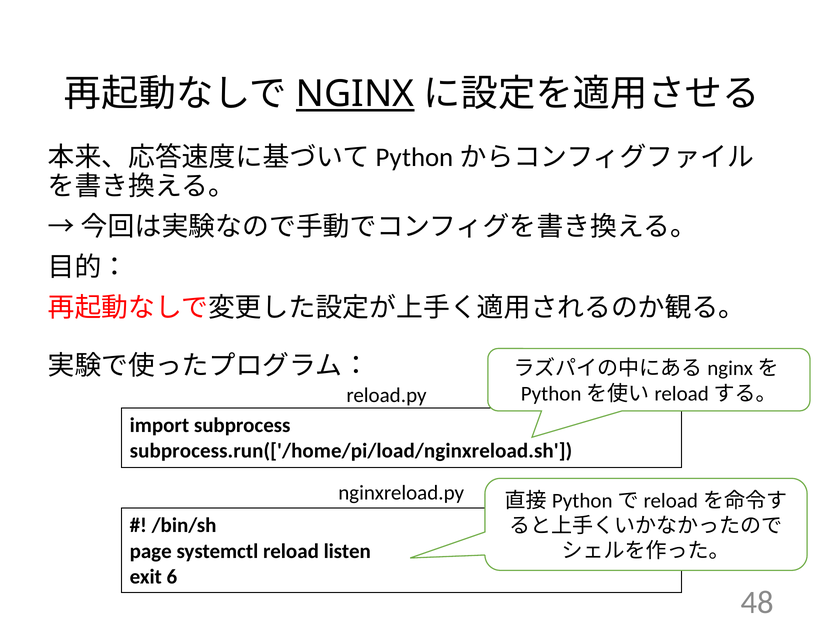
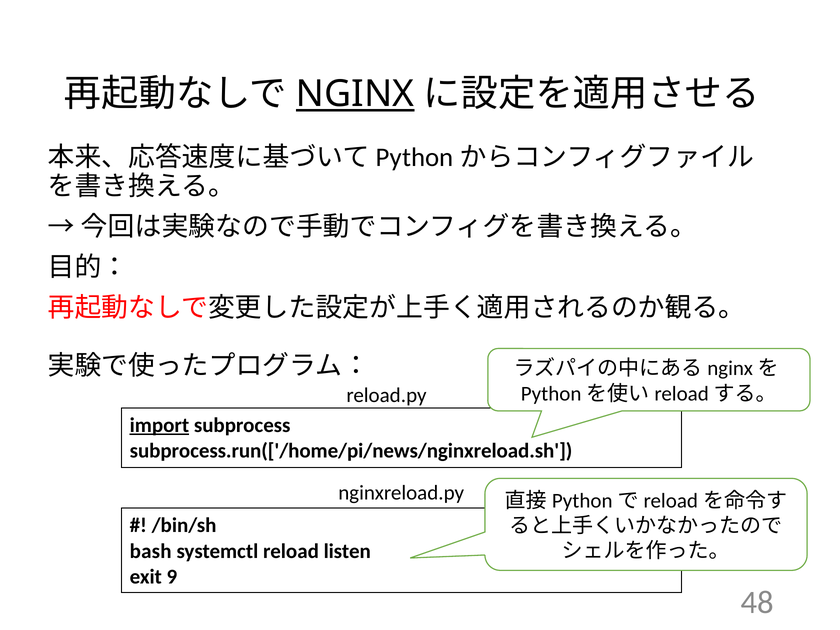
import underline: none -> present (159, 425)
subprocess.run(['/home/pi/load/nginxreload.sh: subprocess.run(['/home/pi/load/nginxreload.sh -> subprocess.run(['/home/pi/news/nginxreload.sh (351, 451)
page: page -> bash (151, 551)
6: 6 -> 9 (172, 577)
